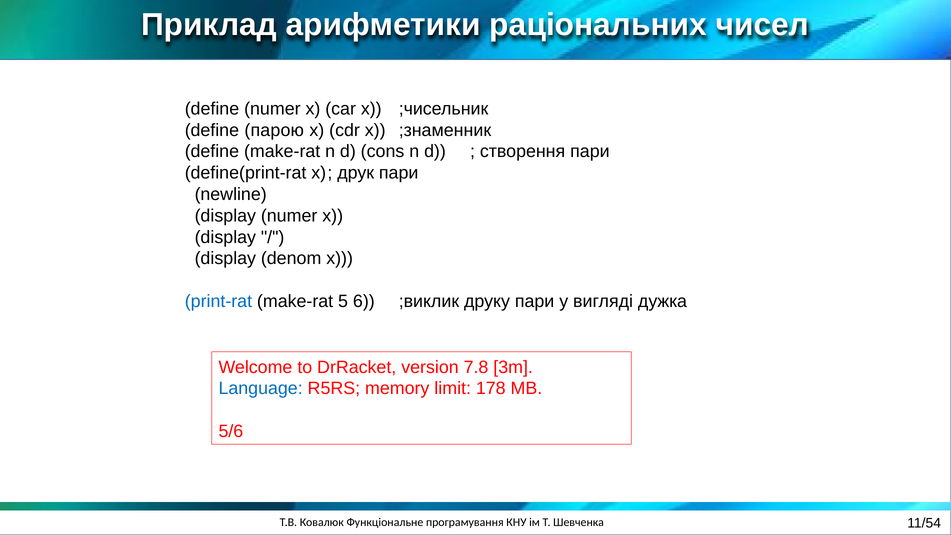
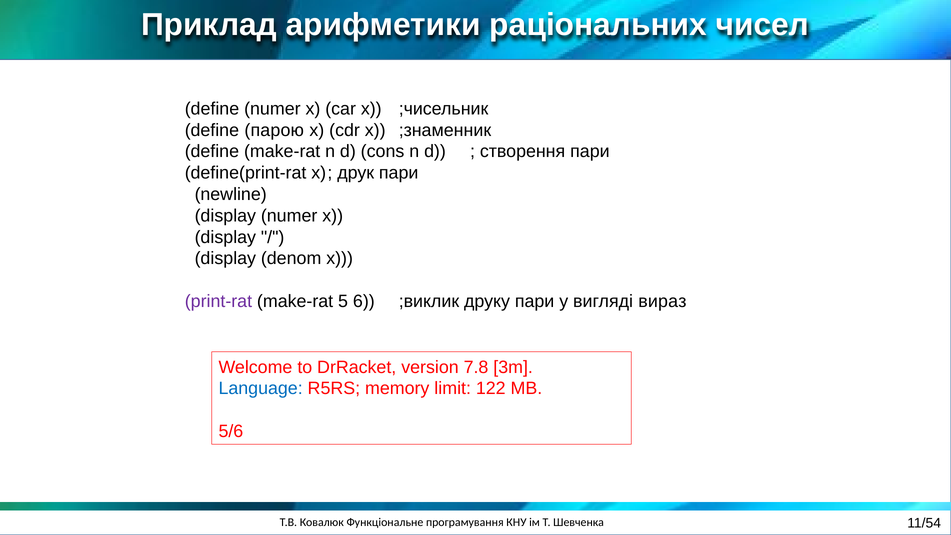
print-rat colour: blue -> purple (218, 301)
дужка: дужка -> вираз (662, 301)
178: 178 -> 122 (491, 389)
